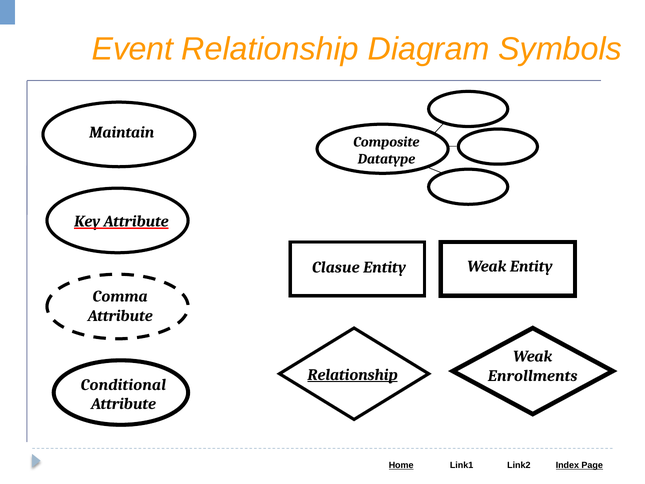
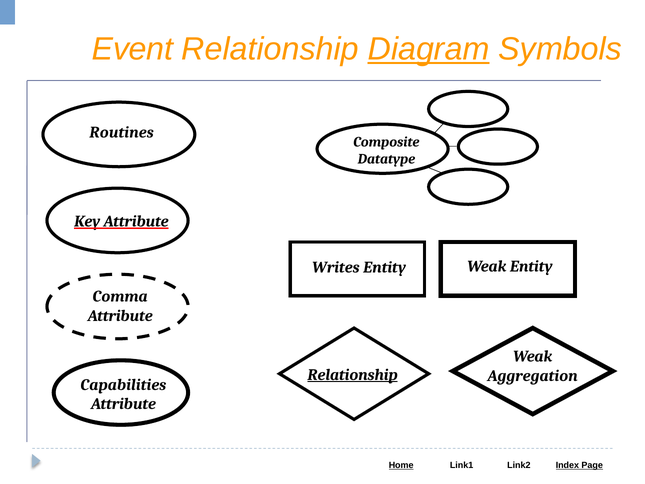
Diagram underline: none -> present (429, 49)
Maintain: Maintain -> Routines (122, 132)
Clasue: Clasue -> Writes (336, 267)
Enrollments: Enrollments -> Aggregation (533, 376)
Conditional: Conditional -> Capabilities (123, 385)
